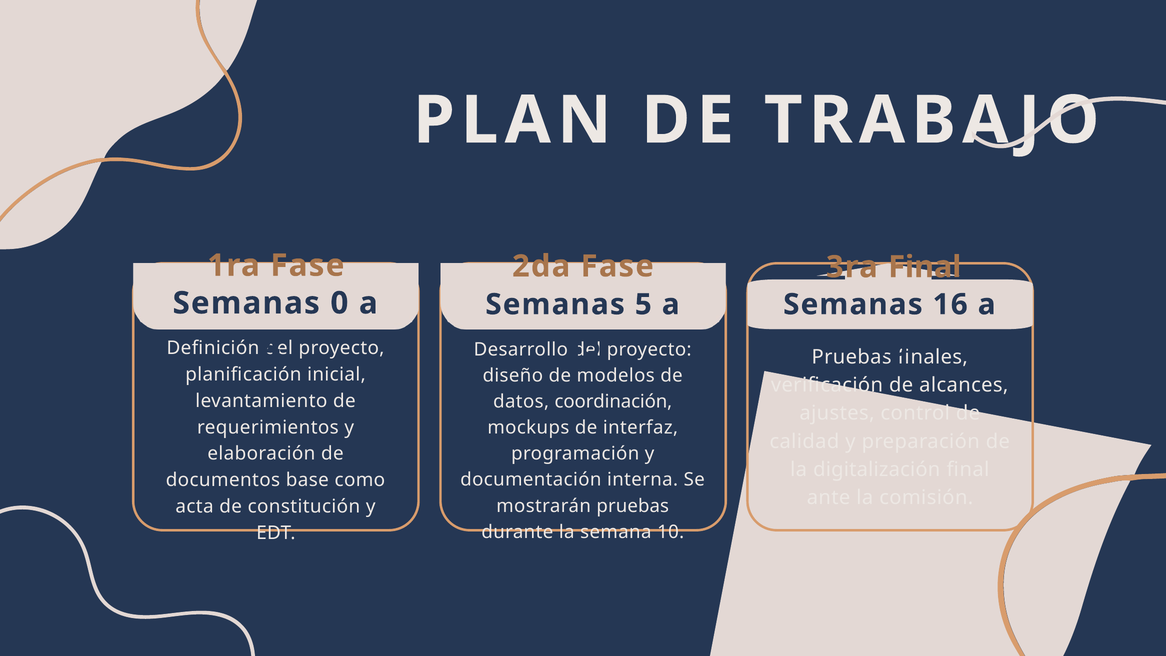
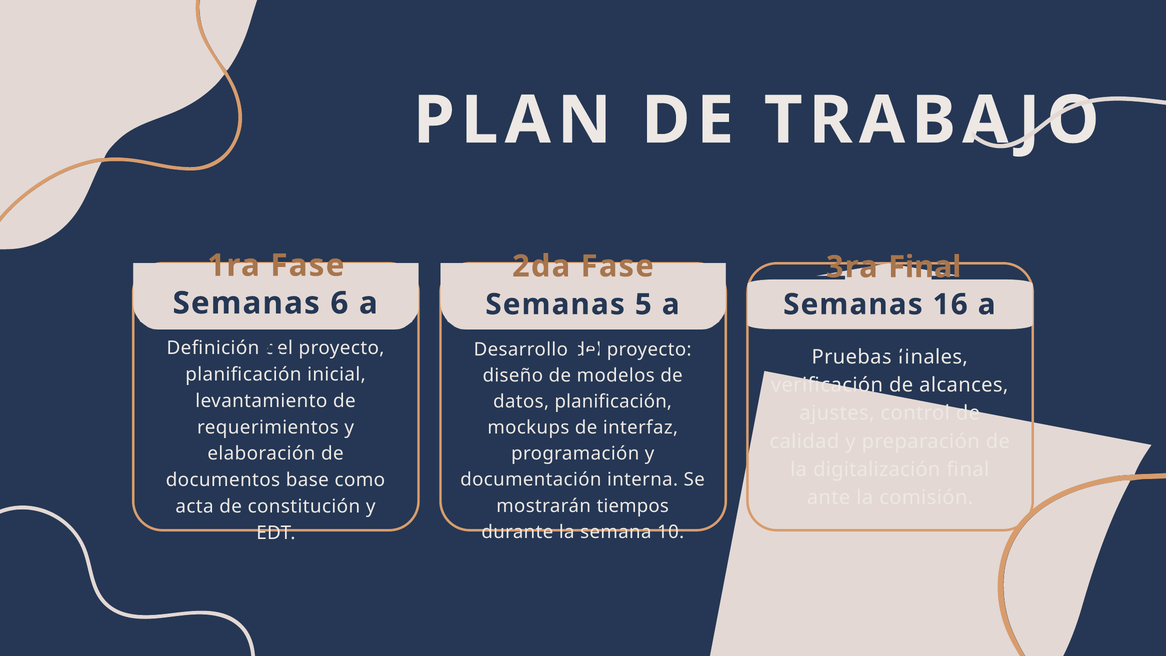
0: 0 -> 6 (339, 303)
datos coordinación: coordinación -> planificación (613, 401)
mostrarán pruebas: pruebas -> tiempos (633, 506)
